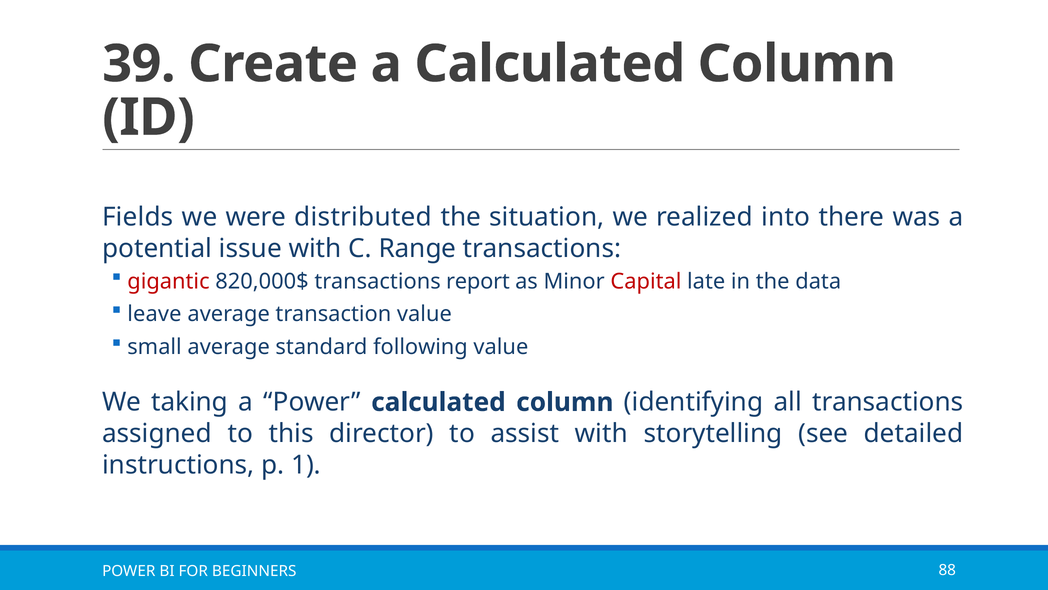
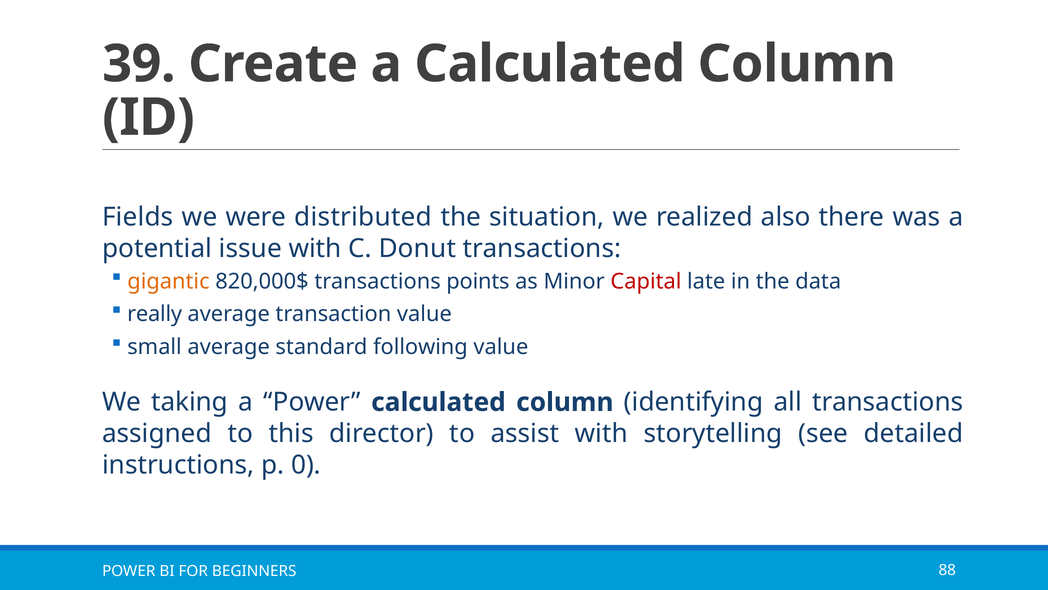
into: into -> also (786, 217)
Range: Range -> Donut (417, 248)
gigantic colour: red -> orange (168, 281)
report: report -> points (478, 281)
leave: leave -> really (155, 314)
1: 1 -> 0 (306, 465)
